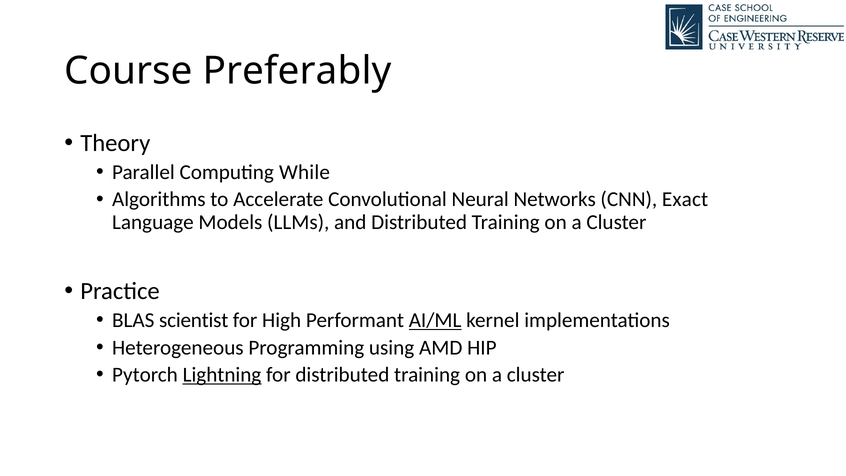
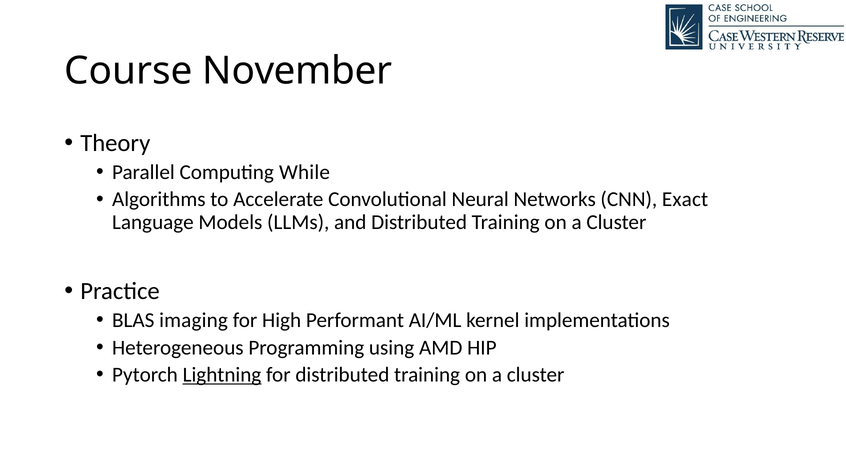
Preferably: Preferably -> November (297, 71)
scientist: scientist -> imaging (194, 320)
AI/ML underline: present -> none (435, 320)
